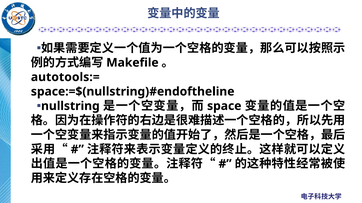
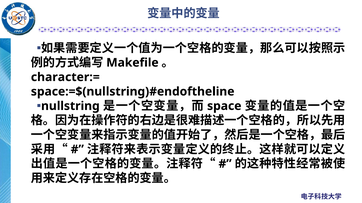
autotools:=: autotools:= -> character:= (65, 77)
